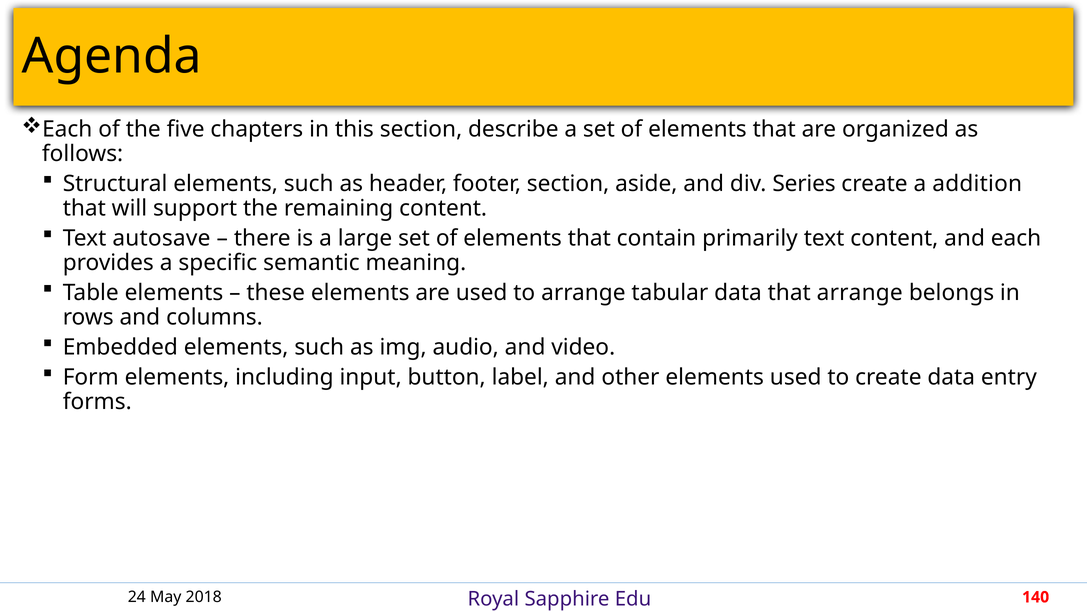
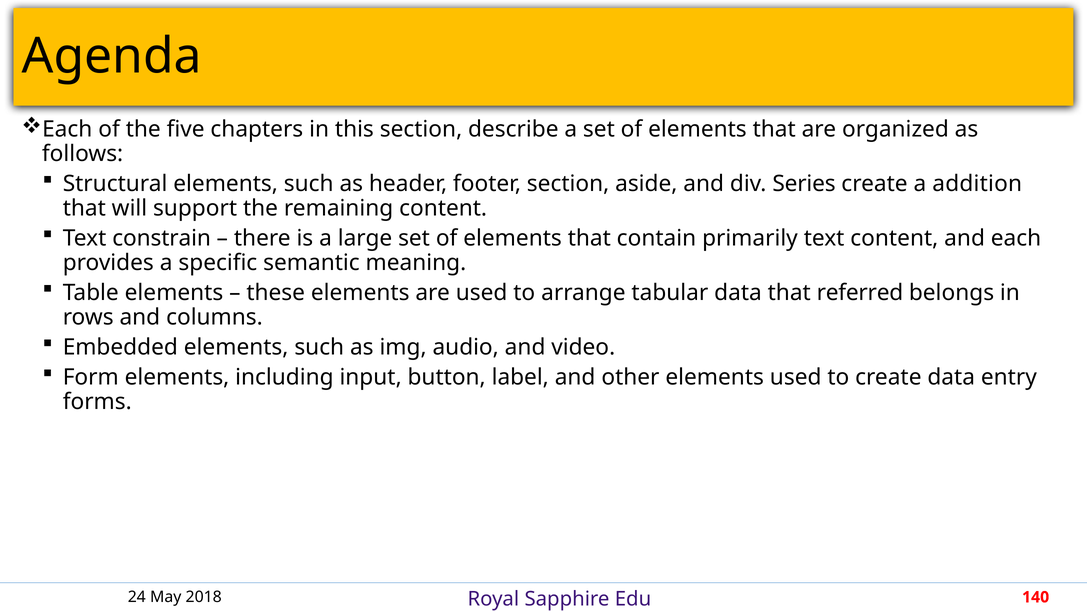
autosave: autosave -> constrain (162, 238)
that arrange: arrange -> referred (860, 293)
